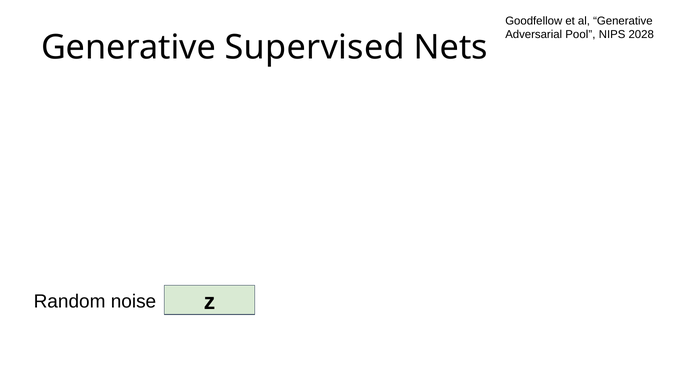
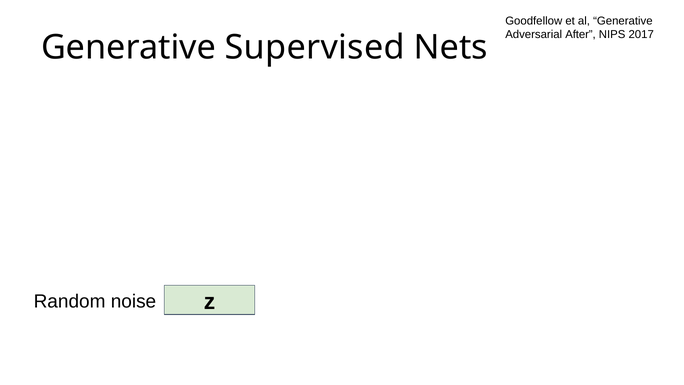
Pool: Pool -> After (580, 35)
2028: 2028 -> 2017 (641, 35)
